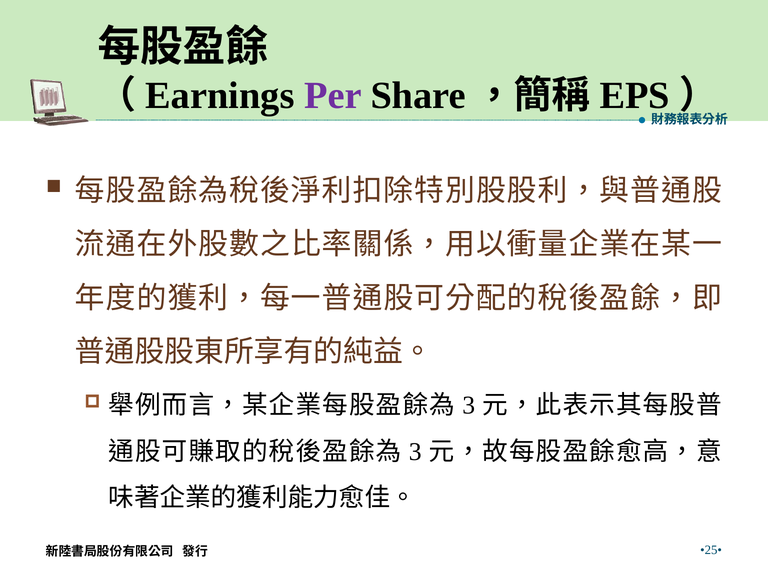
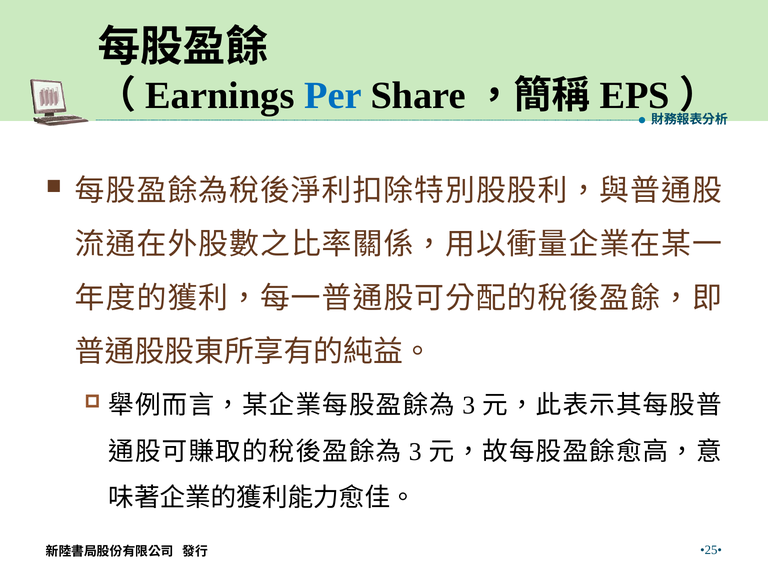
Per colour: purple -> blue (333, 95)
